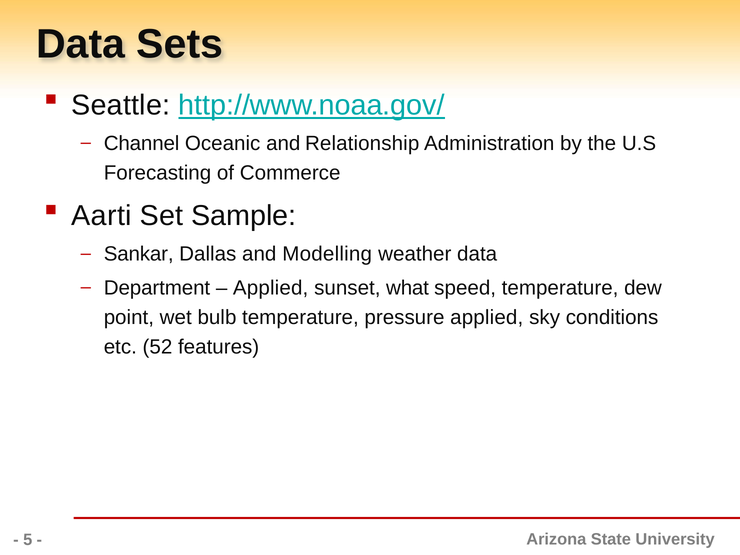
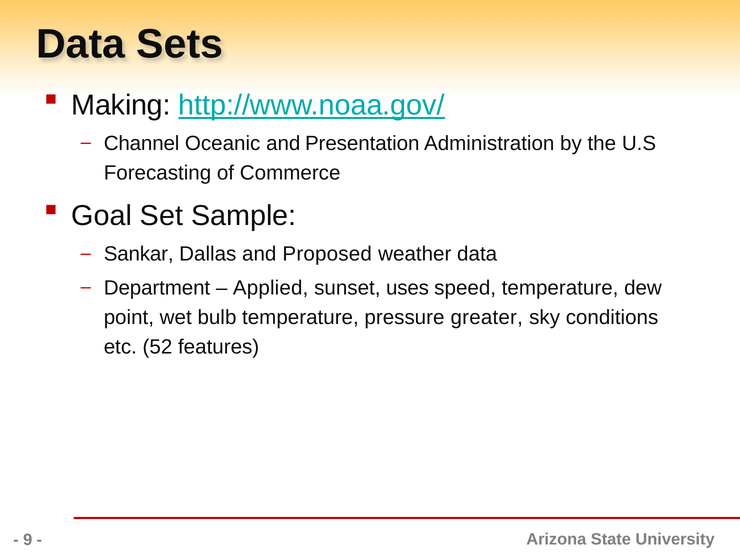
Seattle: Seattle -> Making (121, 105)
Relationship: Relationship -> Presentation (362, 144)
Aarti: Aarti -> Goal (102, 216)
Modelling: Modelling -> Proposed (327, 254)
what: what -> uses (408, 288)
pressure applied: applied -> greater (487, 317)
5: 5 -> 9 (28, 540)
